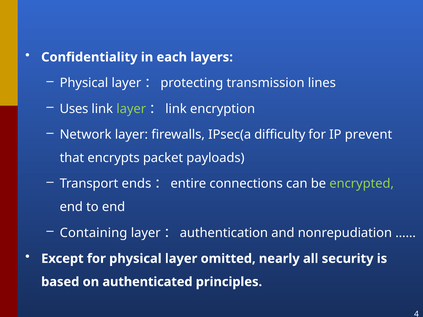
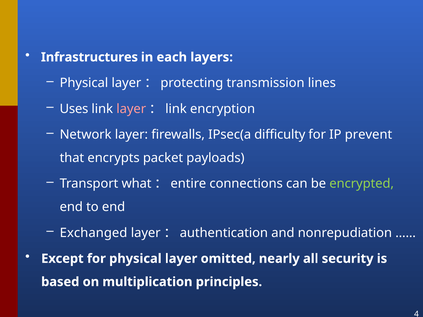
Confidentiality: Confidentiality -> Infrastructures (89, 57)
layer colour: light green -> pink (131, 109)
ends: ends -> what (137, 184)
Containing: Containing -> Exchanged (94, 233)
authenticated: authenticated -> multiplication (147, 282)
